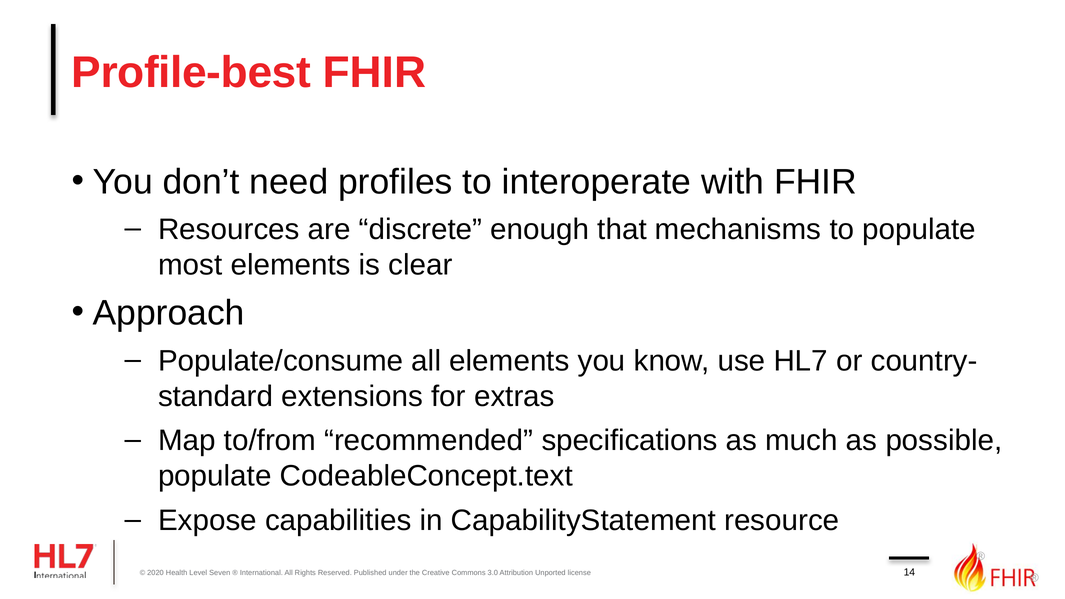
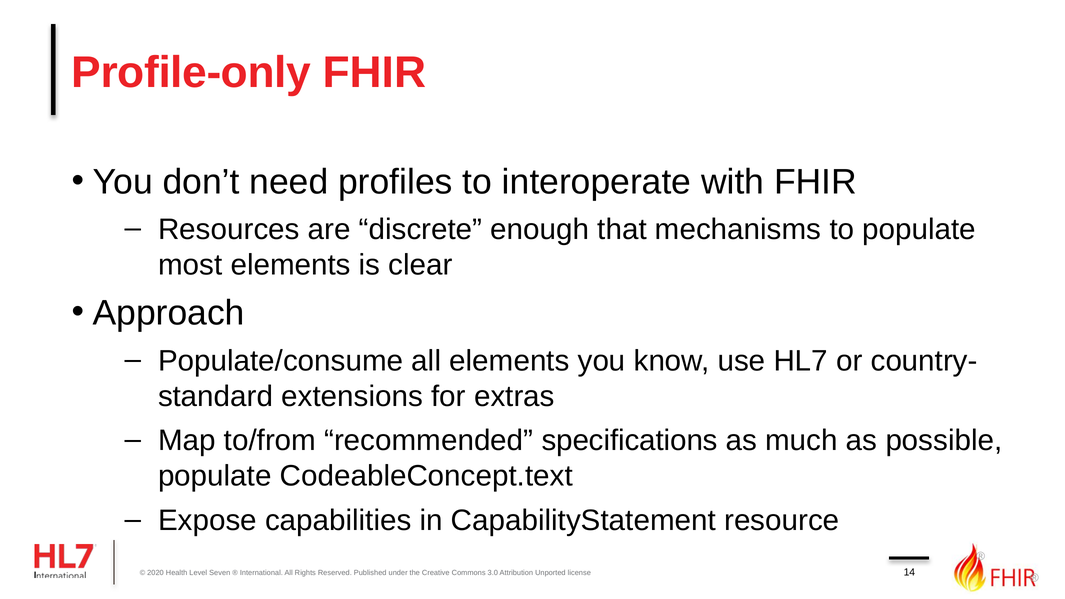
Profile-best: Profile-best -> Profile-only (191, 73)
